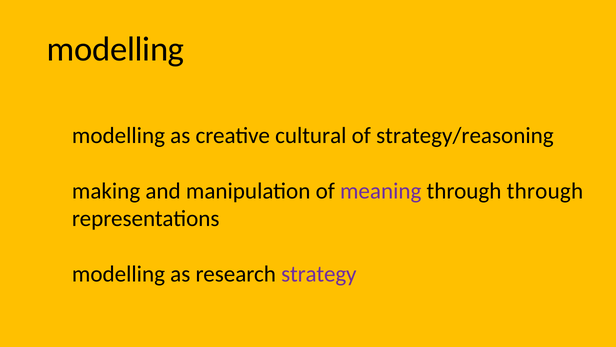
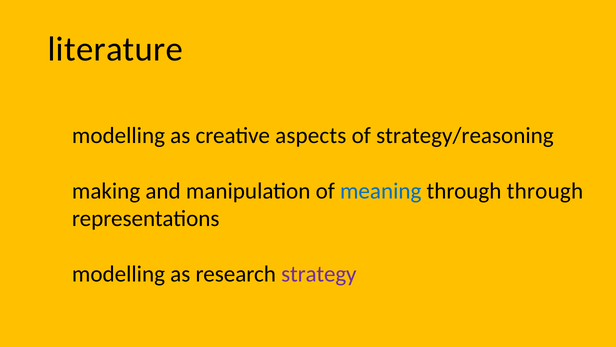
modelling: modelling -> literature (115, 49)
cultural: cultural -> aspects (311, 135)
meaning colour: purple -> blue (381, 191)
